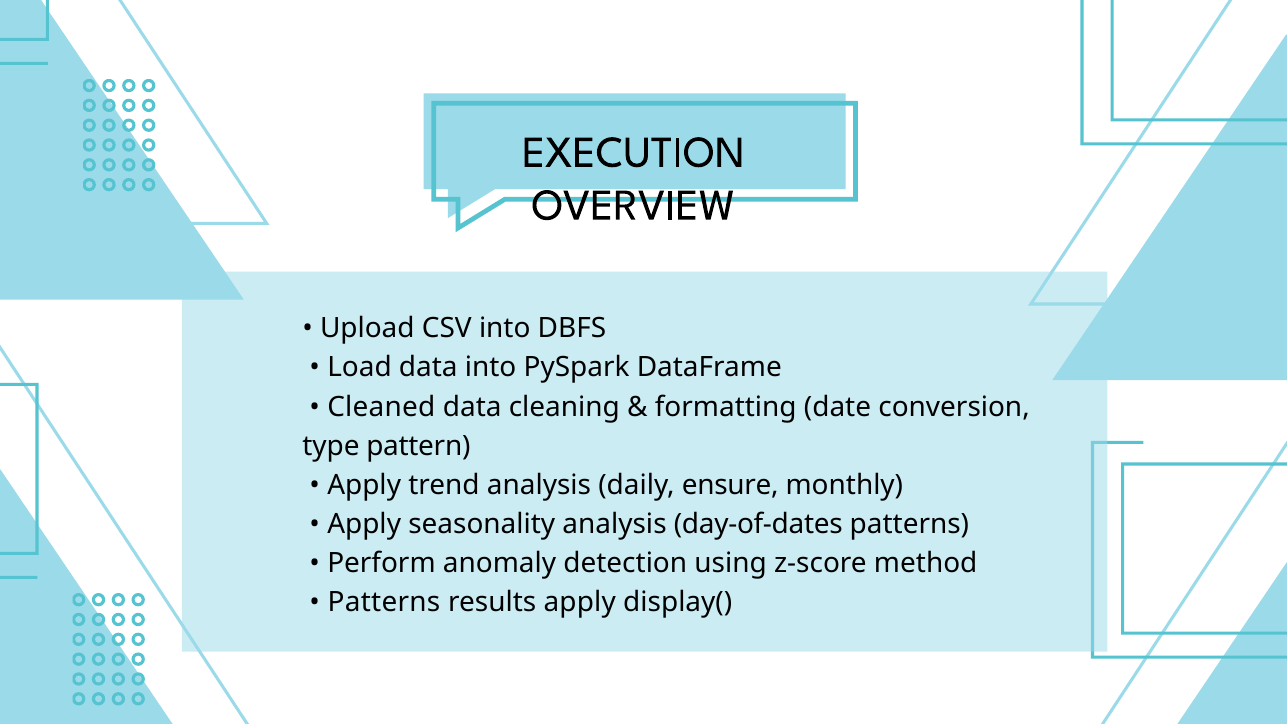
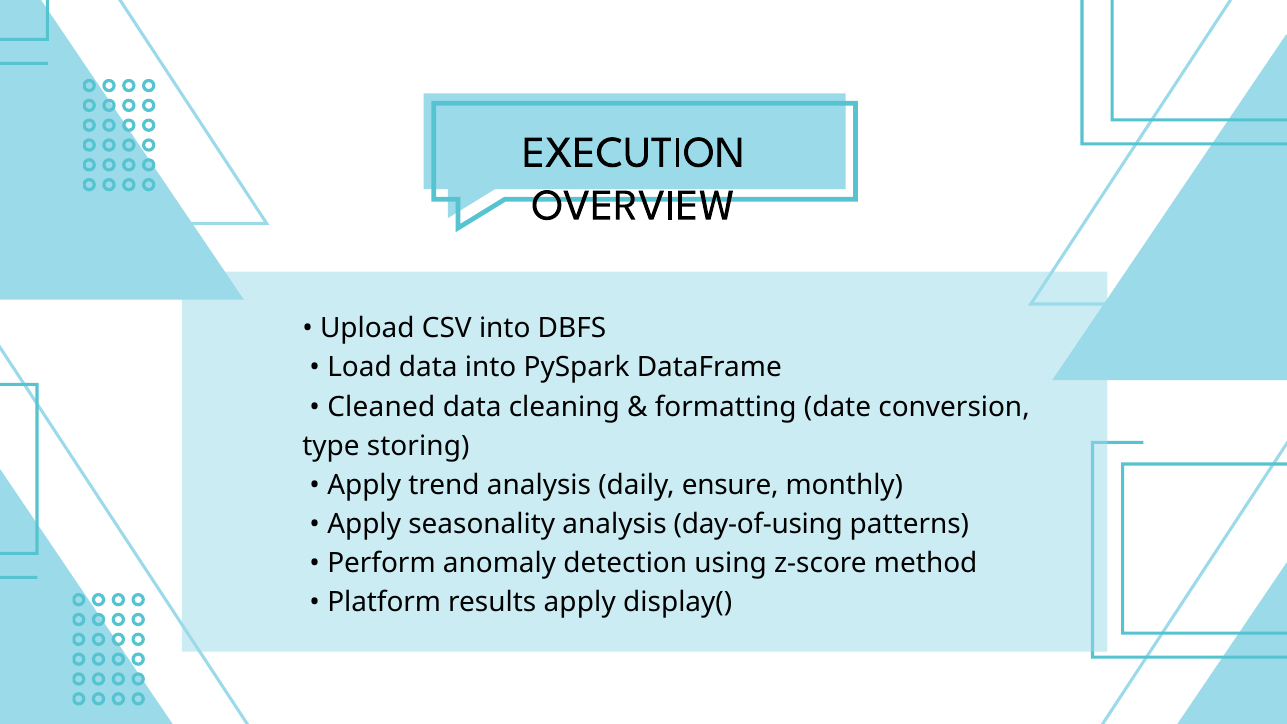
pattern: pattern -> storing (418, 446)
day-of-dates: day-of-dates -> day-of-using (758, 524)
Patterns: Patterns -> Platform (384, 603)
